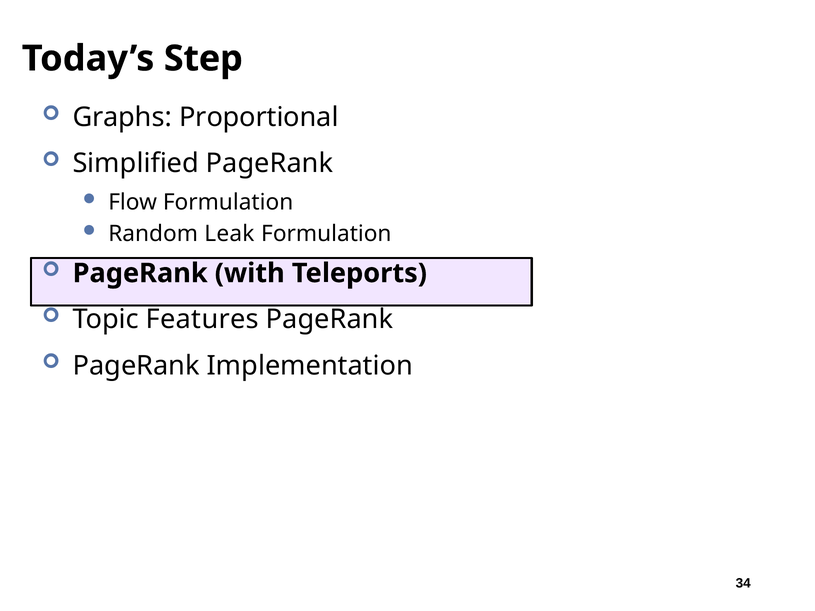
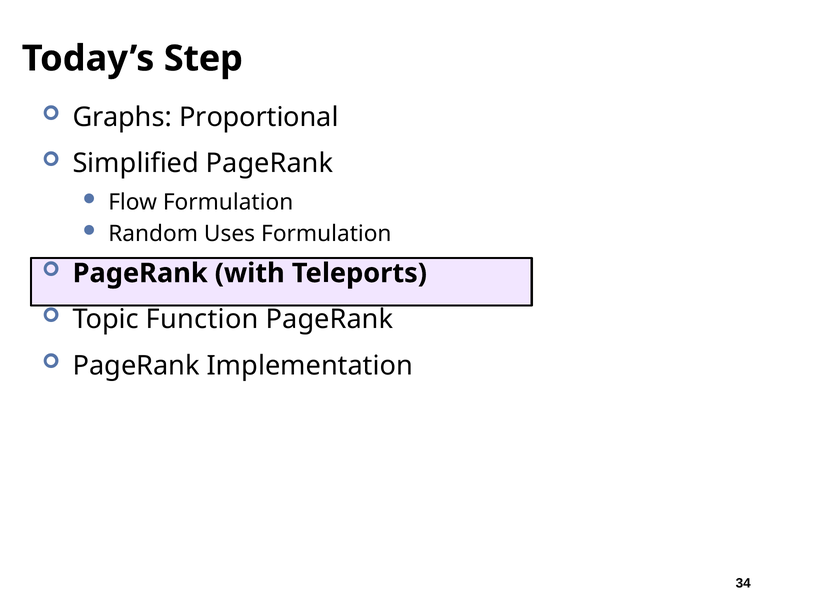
Leak: Leak -> Uses (229, 234)
Features: Features -> Function (202, 320)
